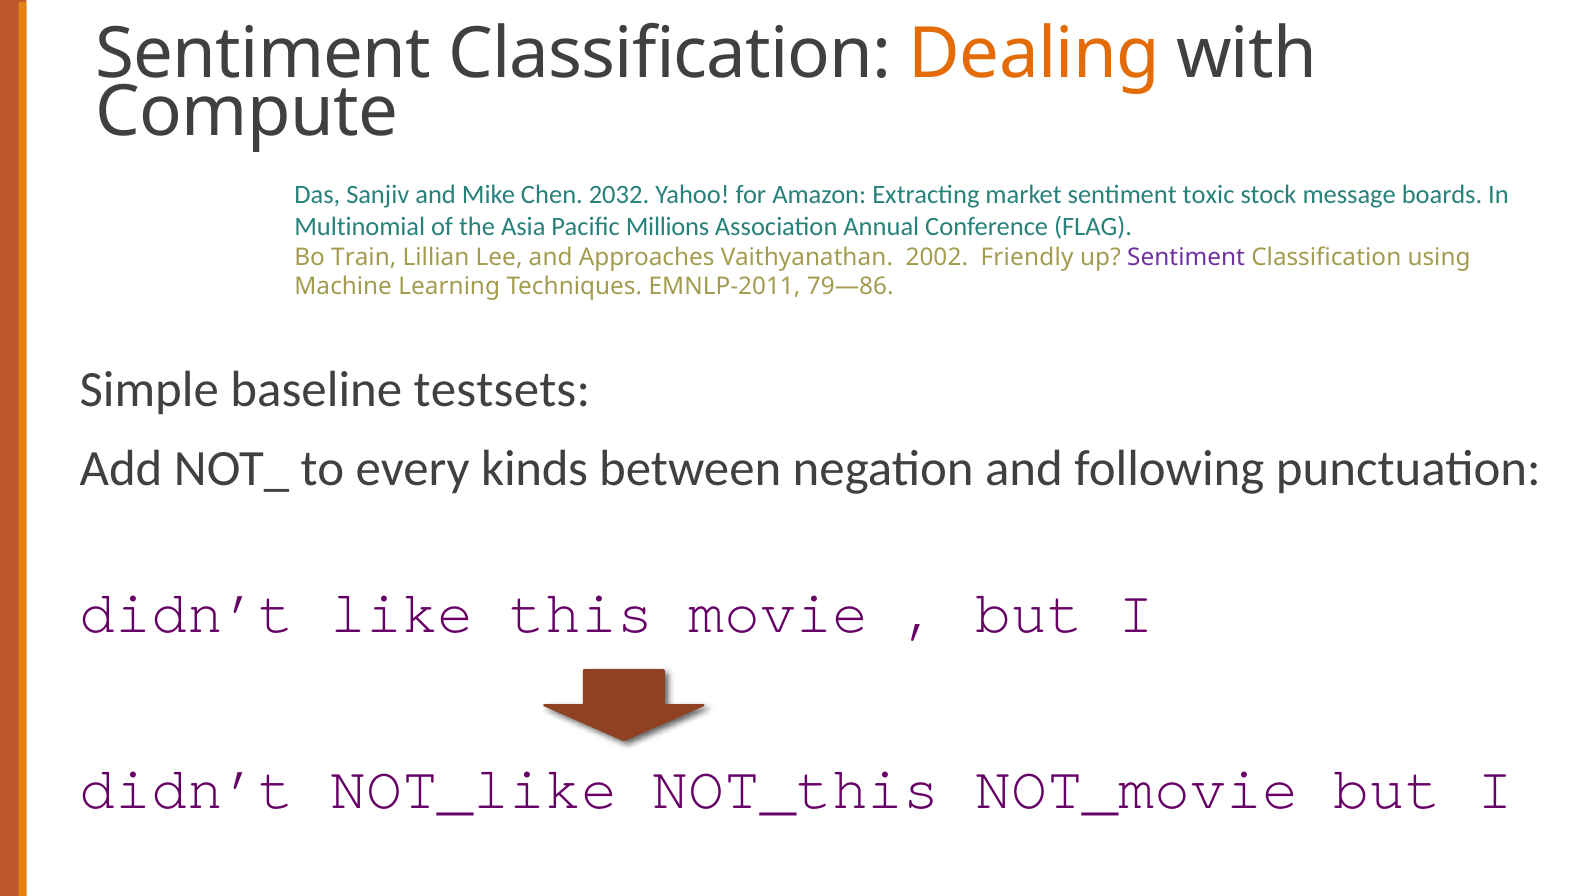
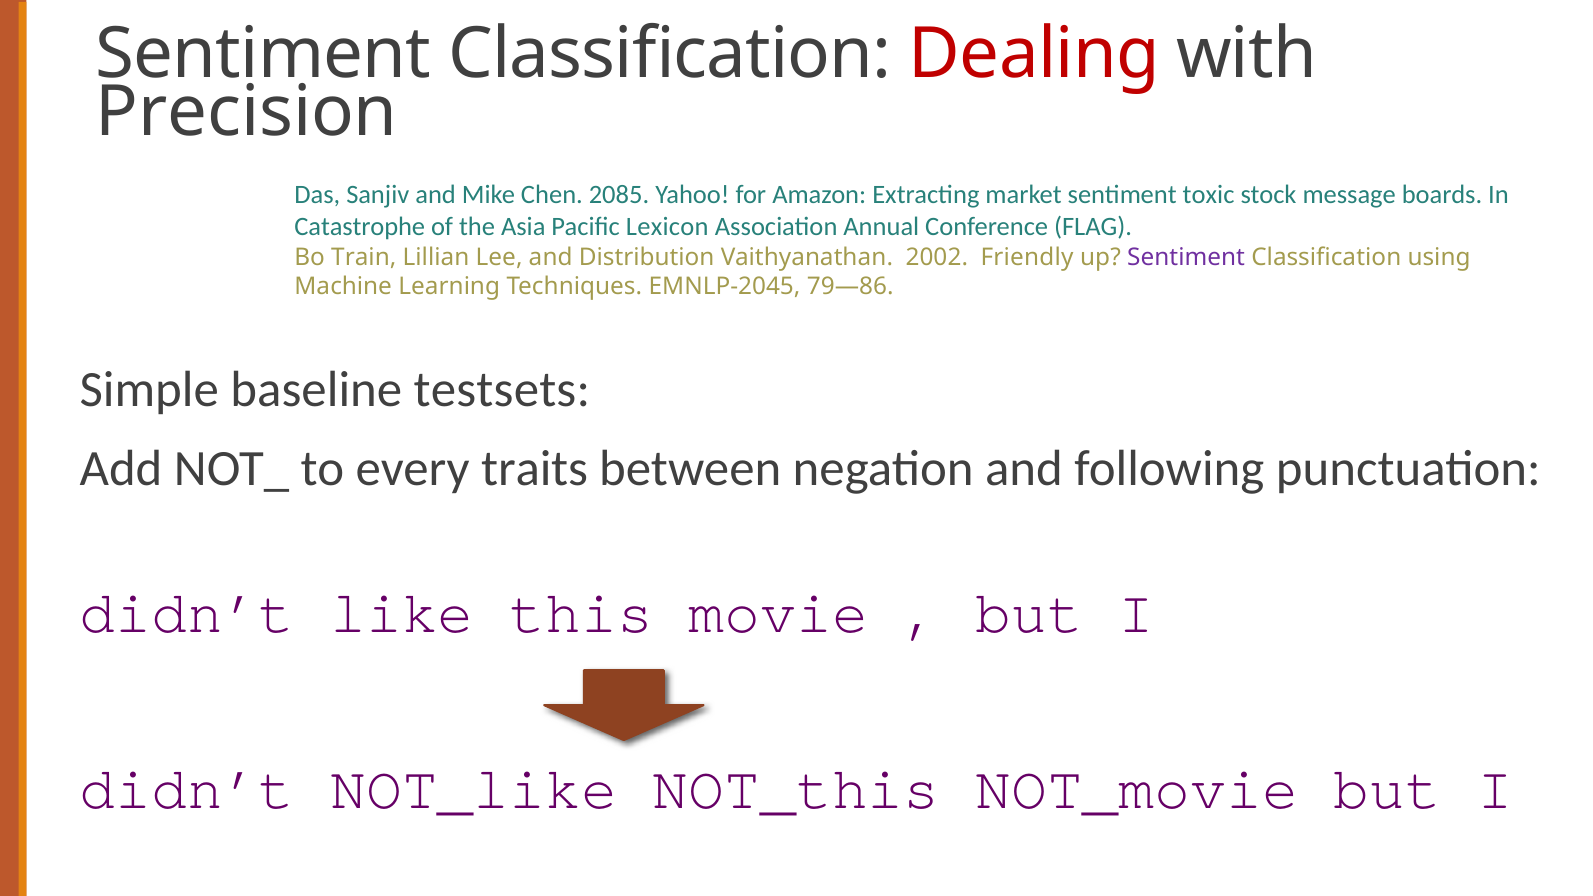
Dealing colour: orange -> red (1034, 54)
Compute: Compute -> Precision (247, 112)
2032: 2032 -> 2085 (619, 195)
Multinomial: Multinomial -> Catastrophe (360, 227)
Millions: Millions -> Lexicon (667, 227)
Approaches: Approaches -> Distribution (647, 257)
EMNLP-2011: EMNLP-2011 -> EMNLP-2045 (725, 286)
kinds: kinds -> traits (535, 468)
